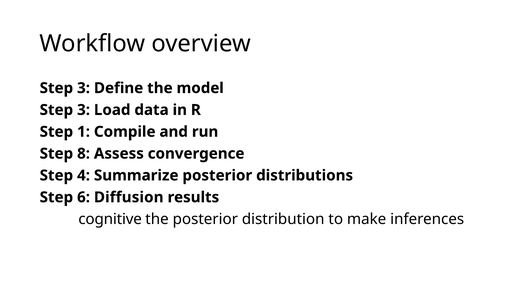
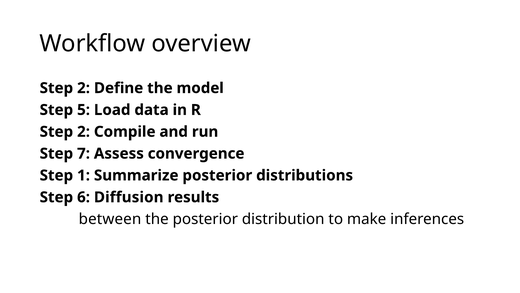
3: 3 -> 2 (84, 88)
3: 3 -> 5 (84, 110)
1: 1 -> 2 (84, 132)
8: 8 -> 7 (84, 153)
4: 4 -> 1 (84, 175)
cognitive: cognitive -> between (110, 219)
